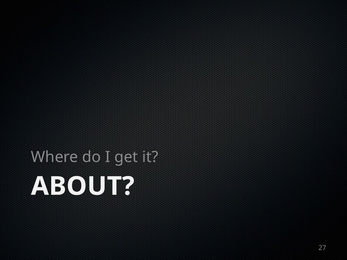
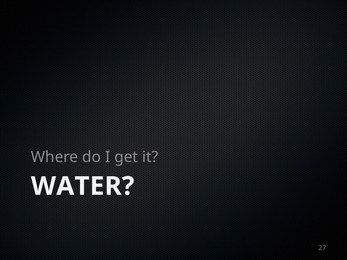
ABOUT: ABOUT -> WATER (83, 186)
